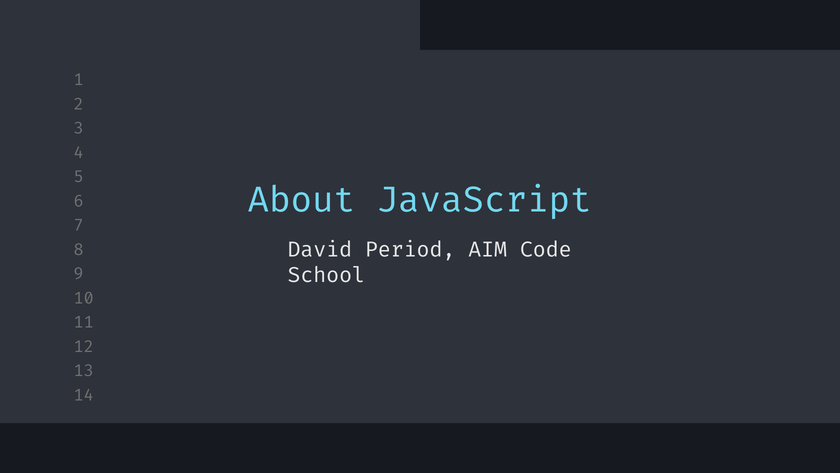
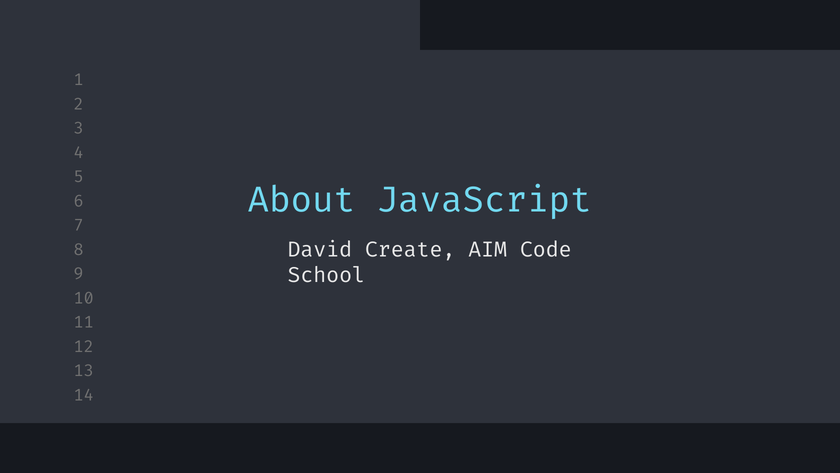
Period: Period -> Create (410, 250)
